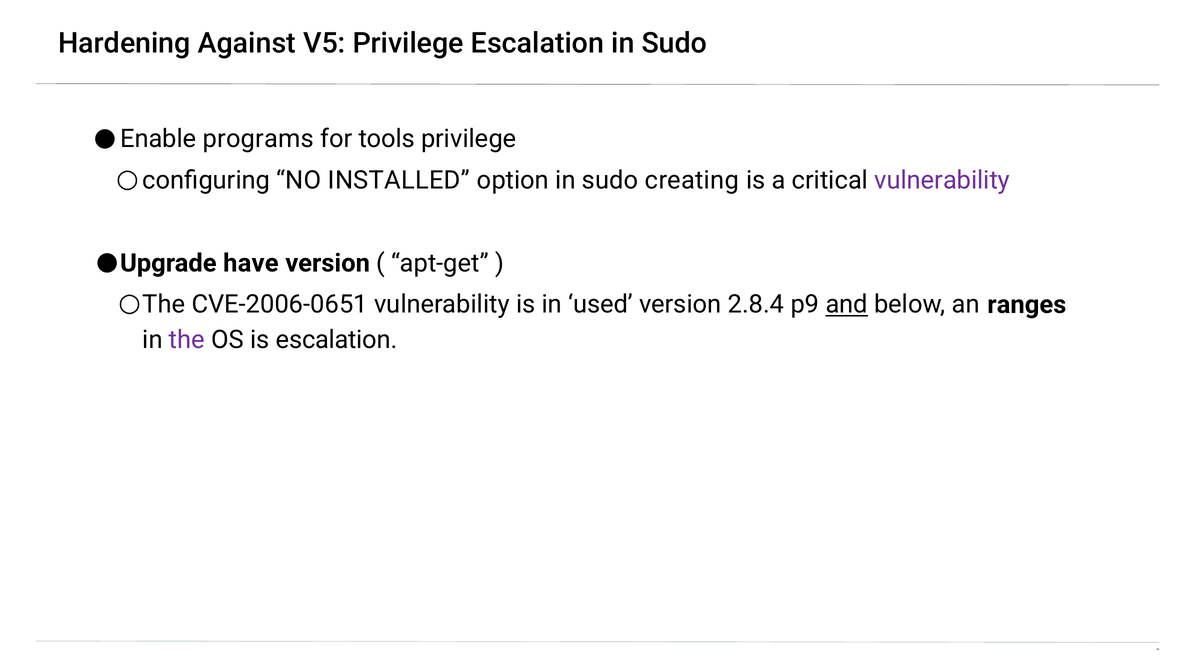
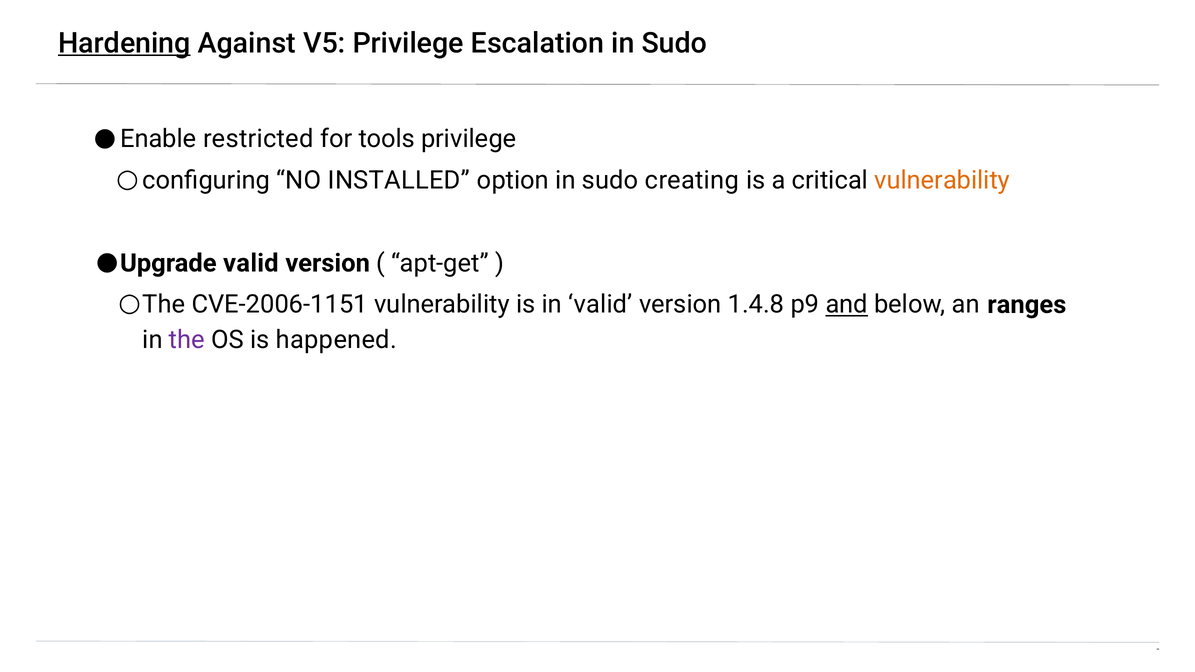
Hardening underline: none -> present (124, 43)
programs: programs -> restricted (258, 139)
vulnerability colour: purple -> orange (942, 180)
Upgrade have: have -> valid (251, 263)
CVE-2006-0651: CVE-2006-0651 -> CVE-2006-1151 (280, 305)
in used: used -> valid (600, 305)
2.8.4: 2.8.4 -> 1.4.8 (756, 305)
is escalation: escalation -> happened (336, 340)
